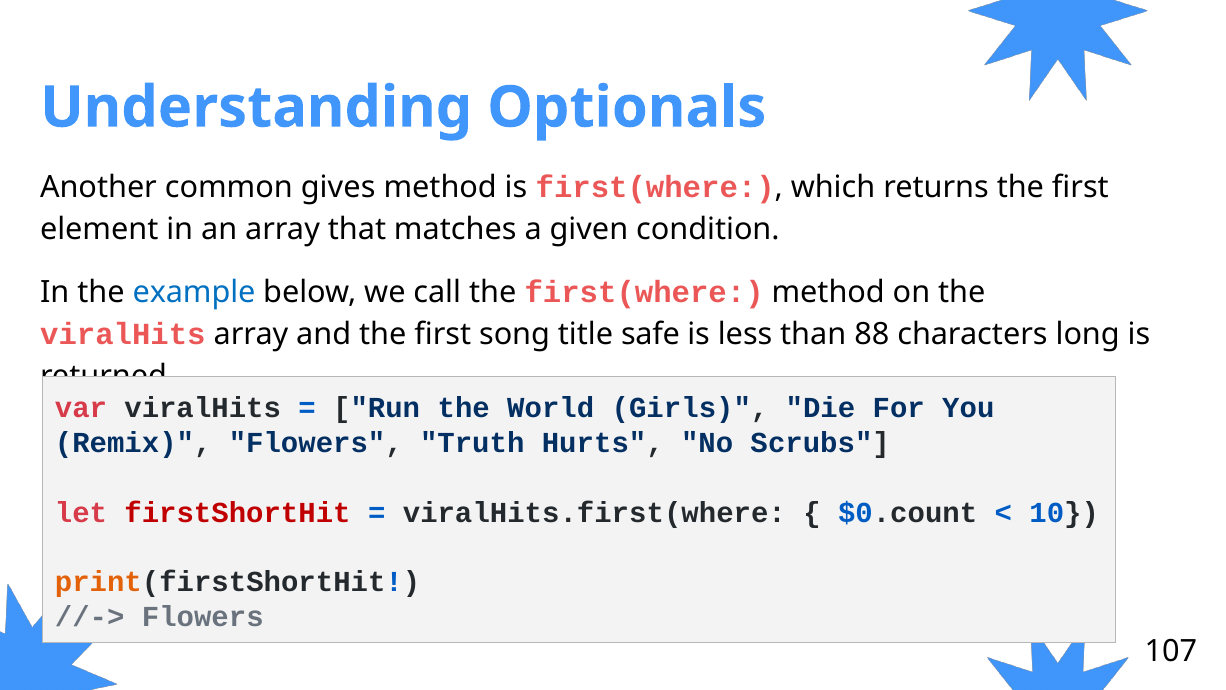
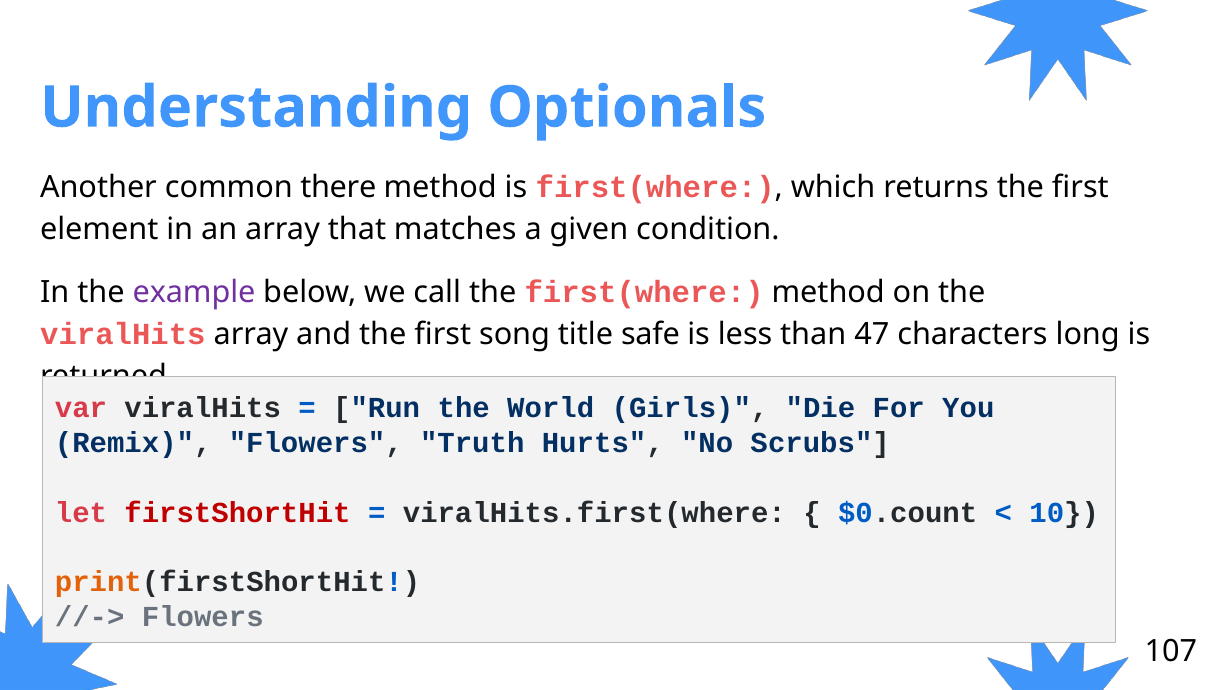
gives: gives -> there (338, 187)
example colour: blue -> purple (194, 292)
88: 88 -> 47 (872, 334)
